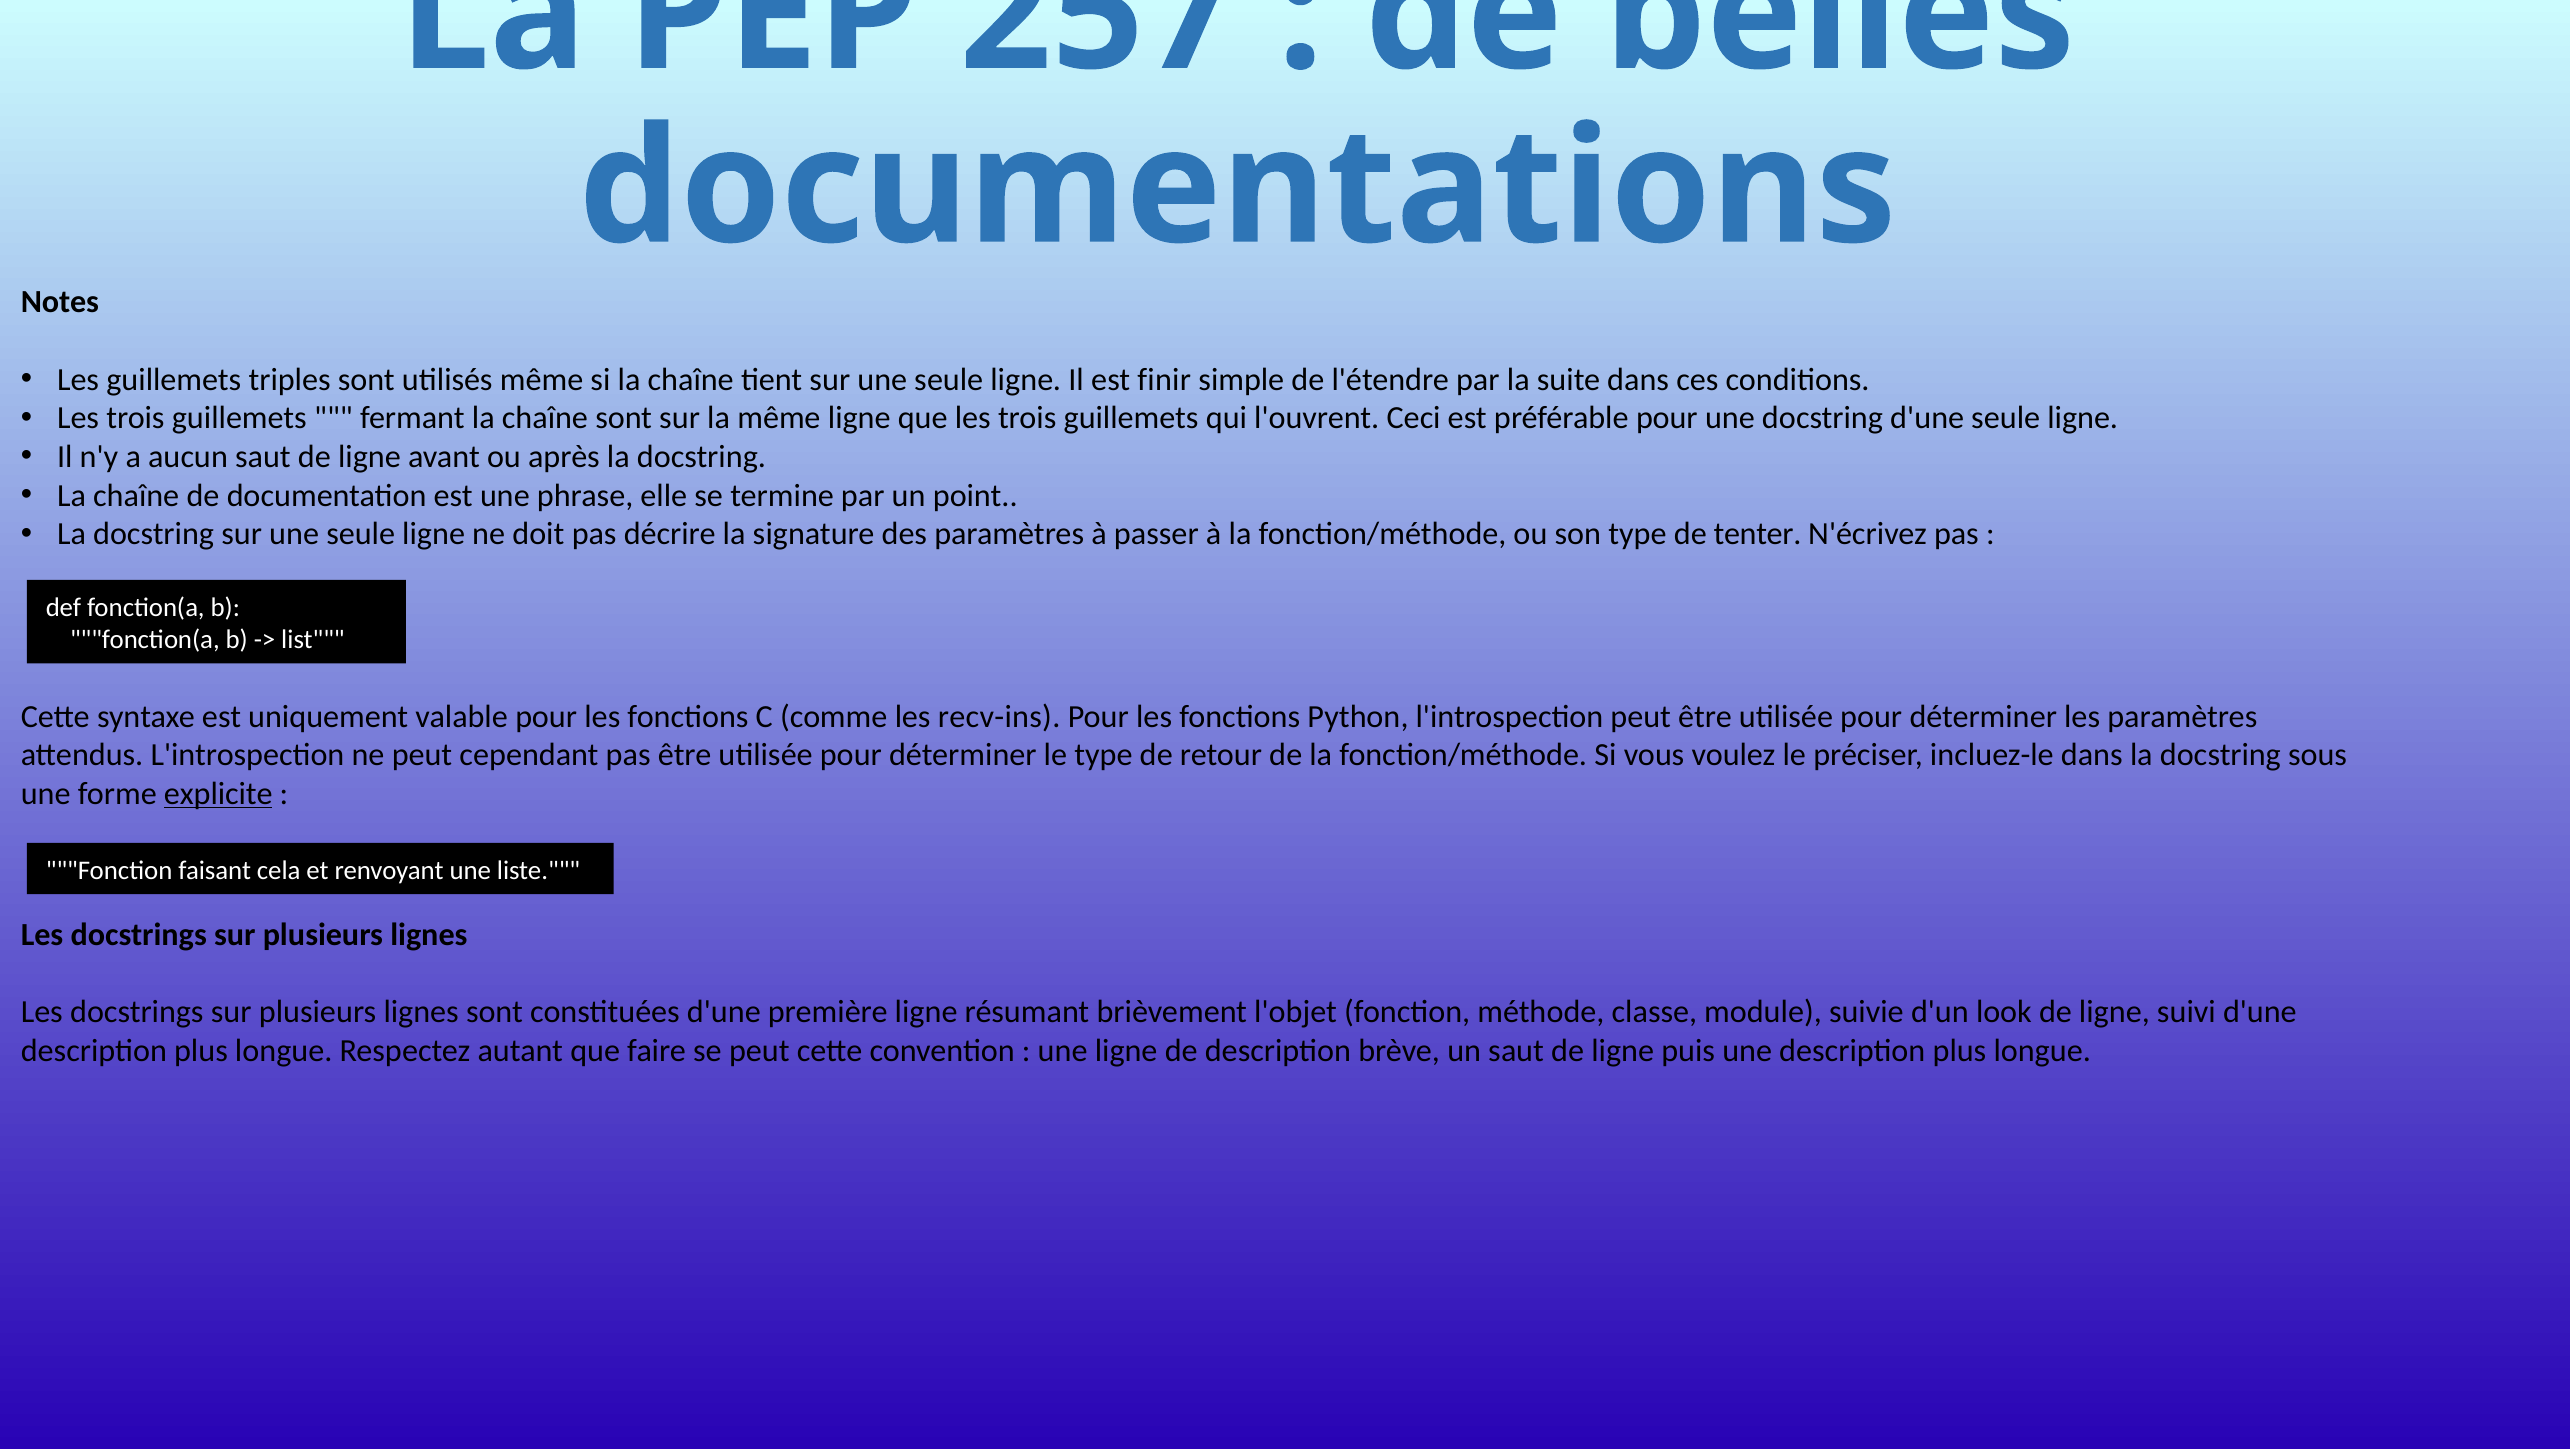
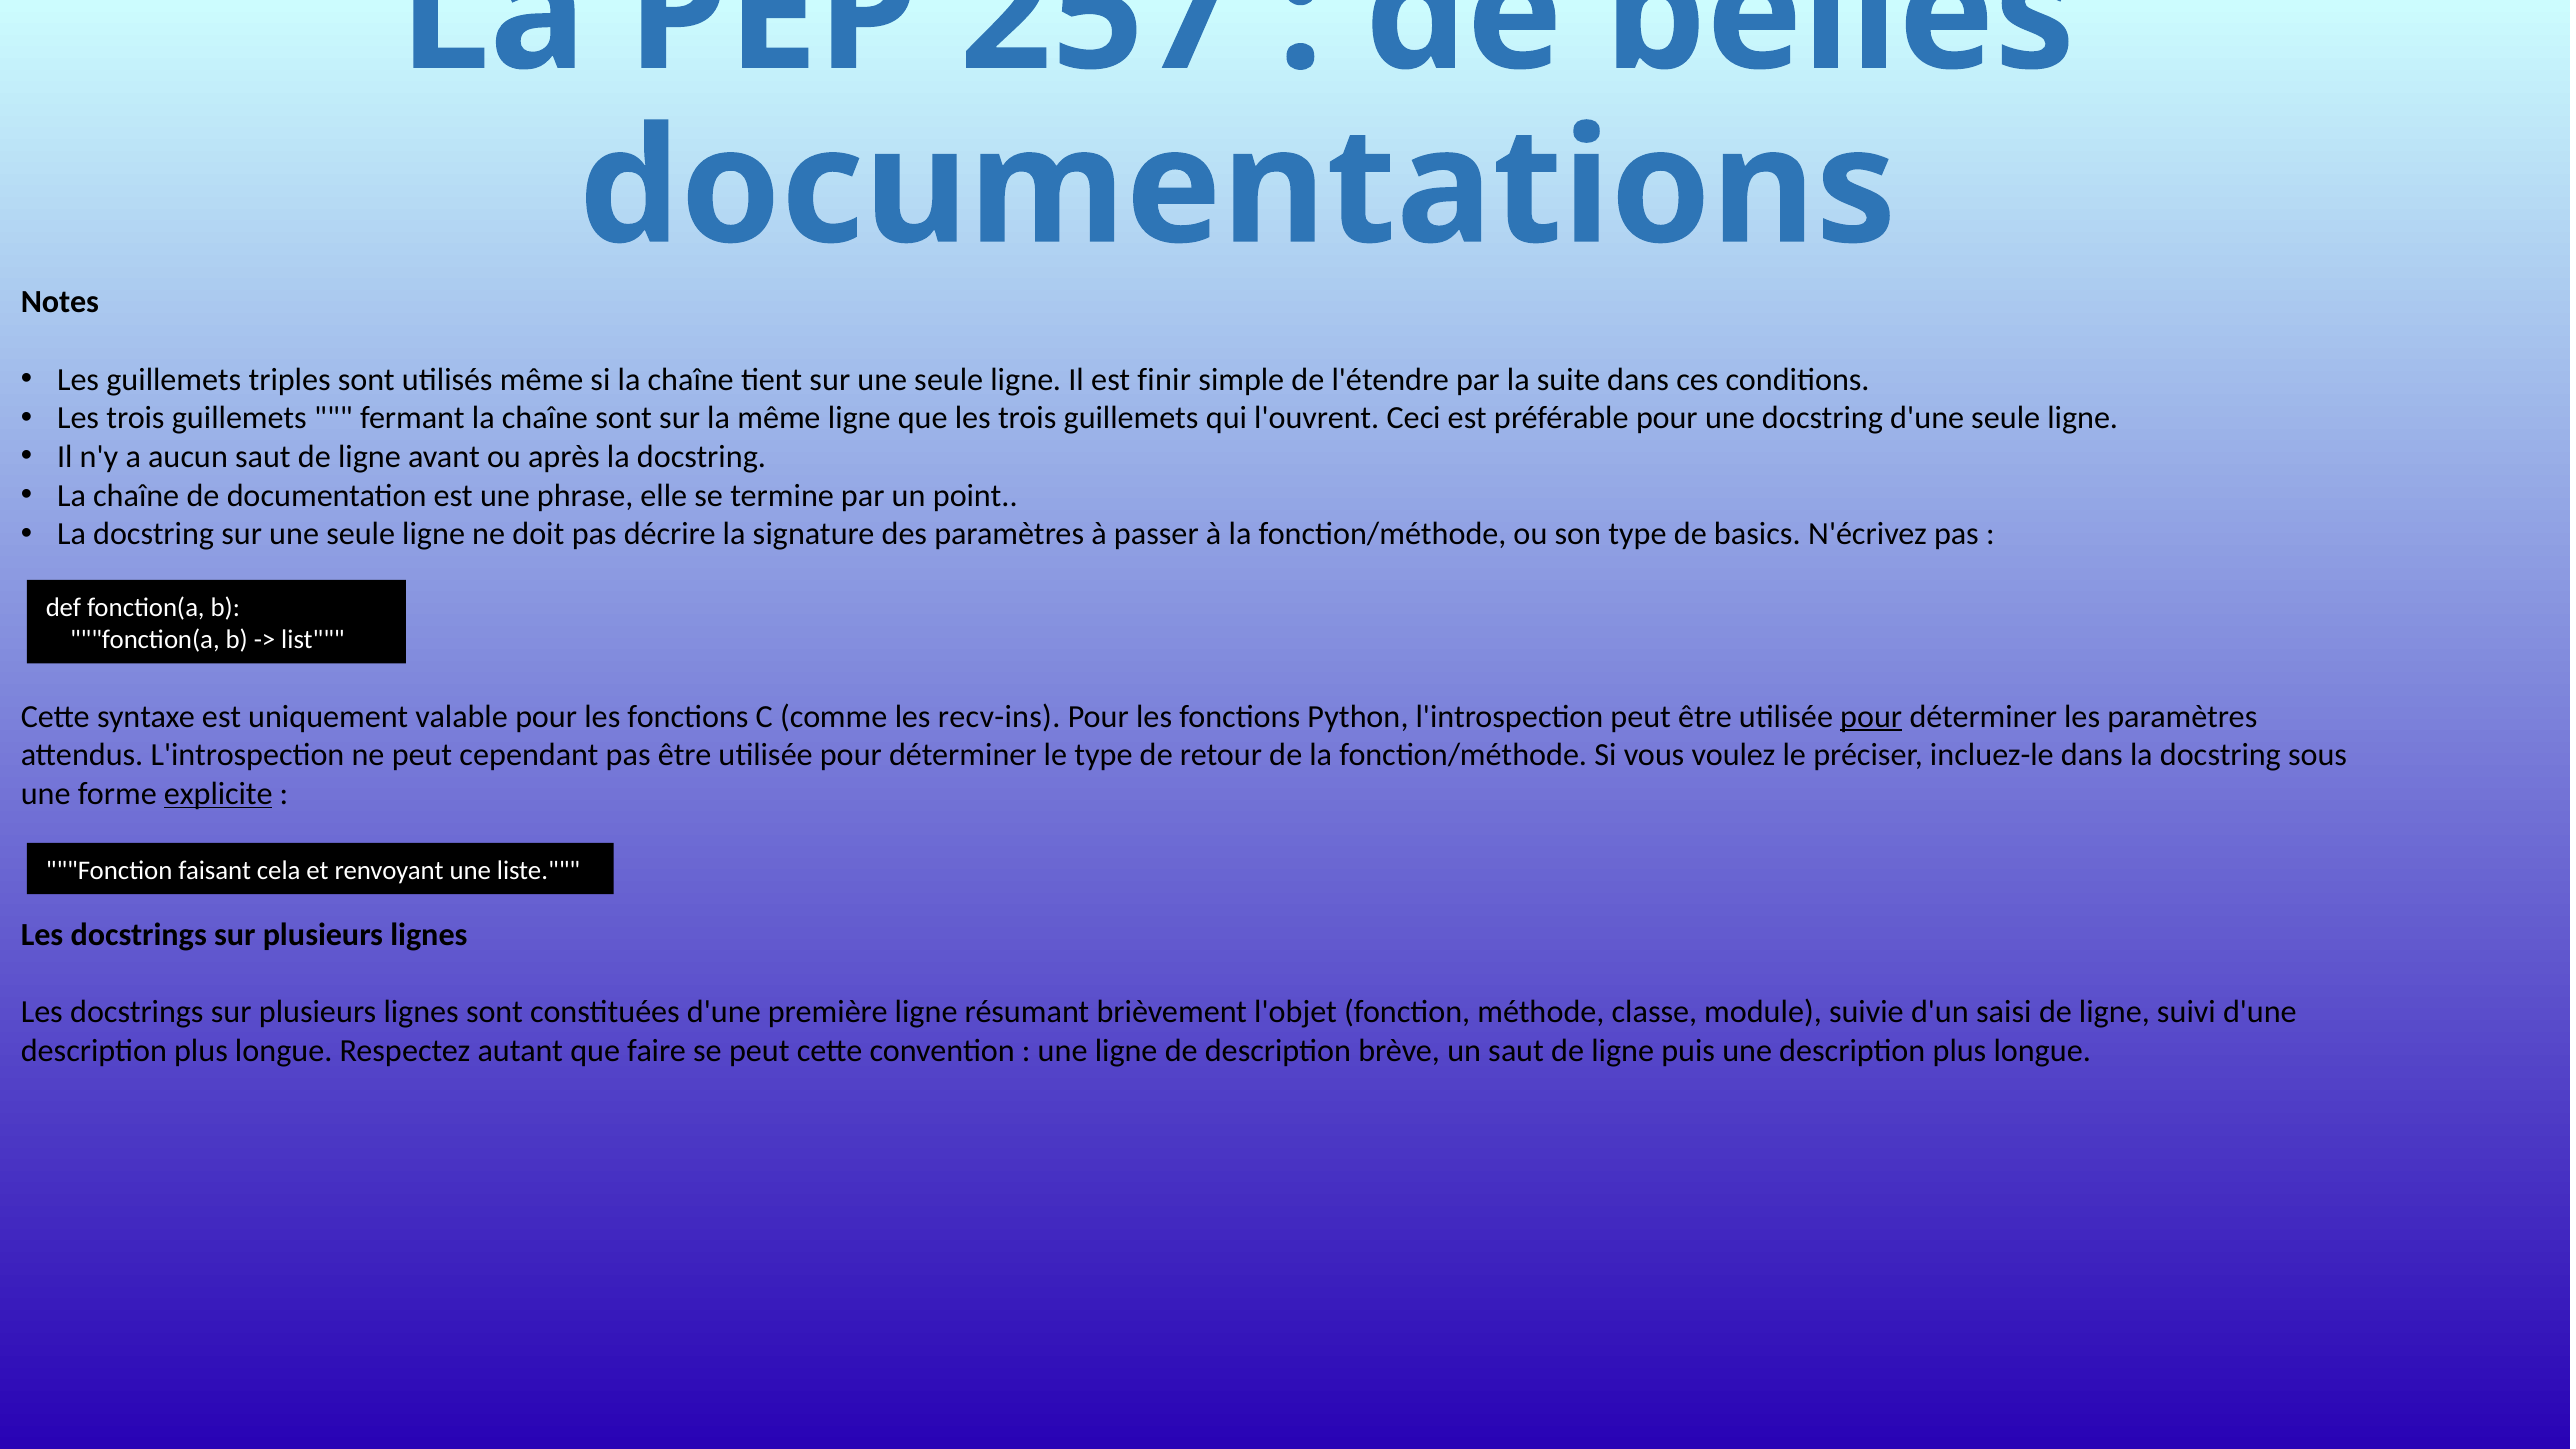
tenter: tenter -> basics (1757, 534)
pour underline: none -> present (1871, 716)
look: look -> saisi (2004, 1012)
